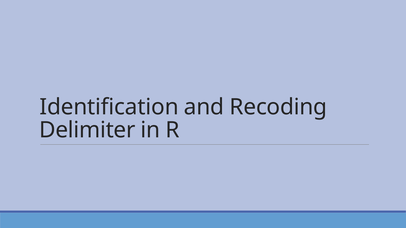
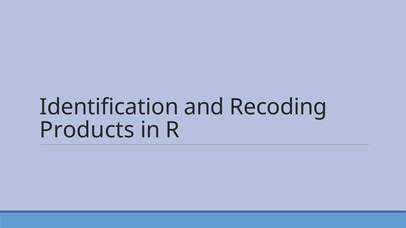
Delimiter: Delimiter -> Products (87, 130)
